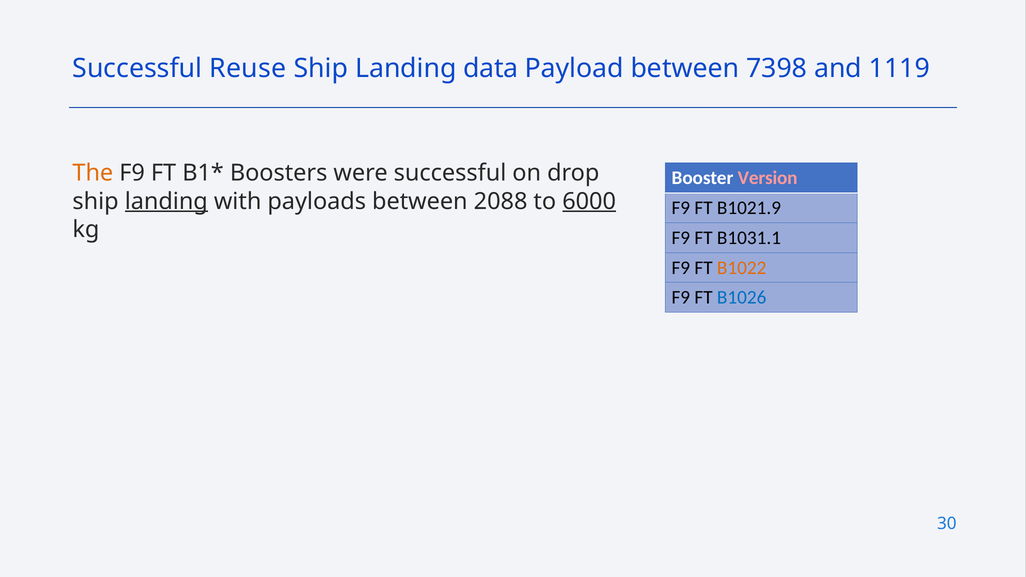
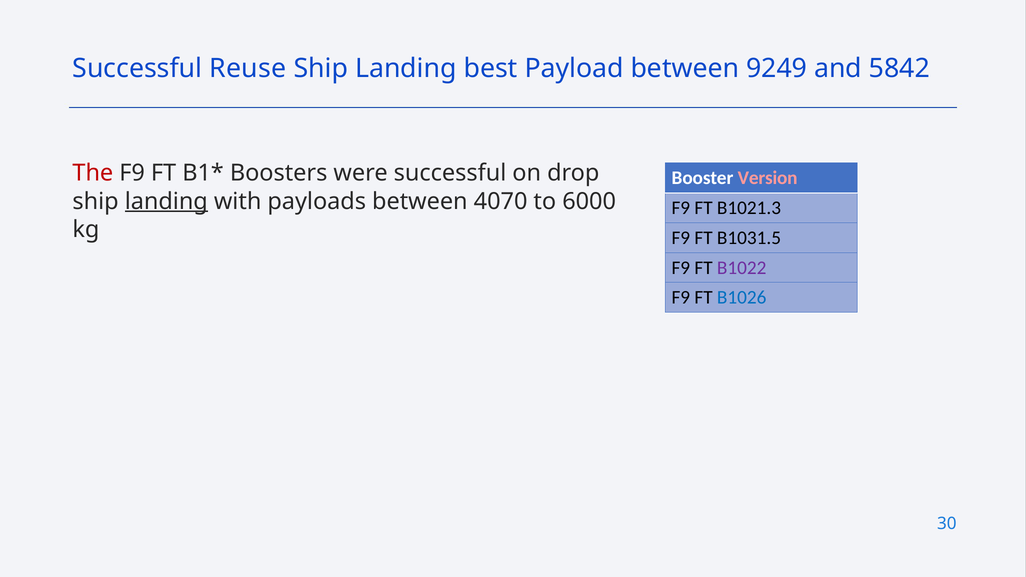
data: data -> best (491, 68)
7398: 7398 -> 9249 (777, 68)
1119: 1119 -> 5842 (899, 68)
The colour: orange -> red (93, 173)
2088: 2088 -> 4070 (501, 201)
6000 underline: present -> none (589, 201)
B1021.9: B1021.9 -> B1021.3 (749, 208)
B1031.1: B1031.1 -> B1031.5 (749, 238)
B1022 colour: orange -> purple (742, 268)
